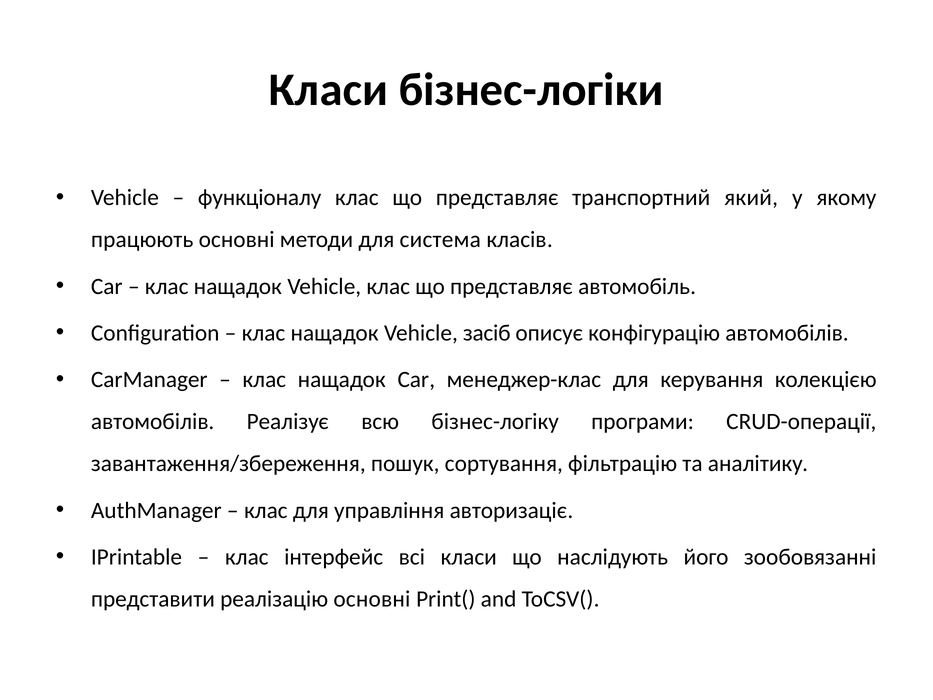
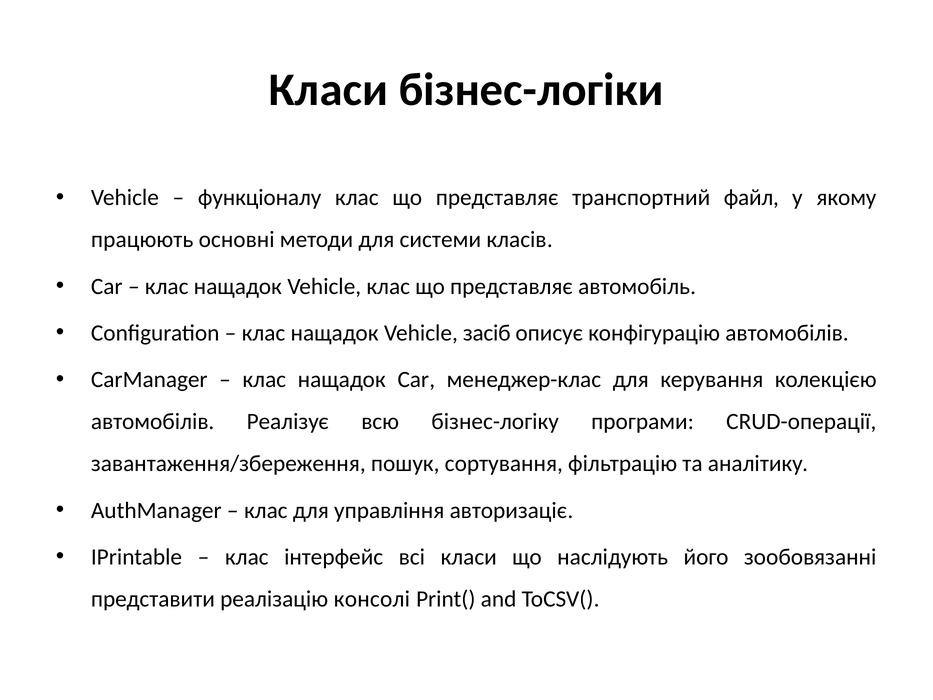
який: який -> файл (751, 198)
система: система -> системи (440, 240)
реалізацію основні: основні -> консолі (372, 599)
